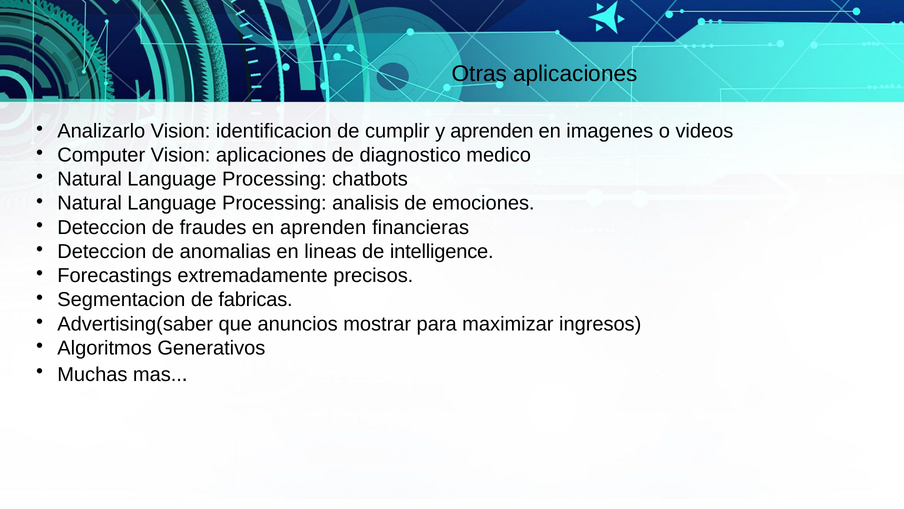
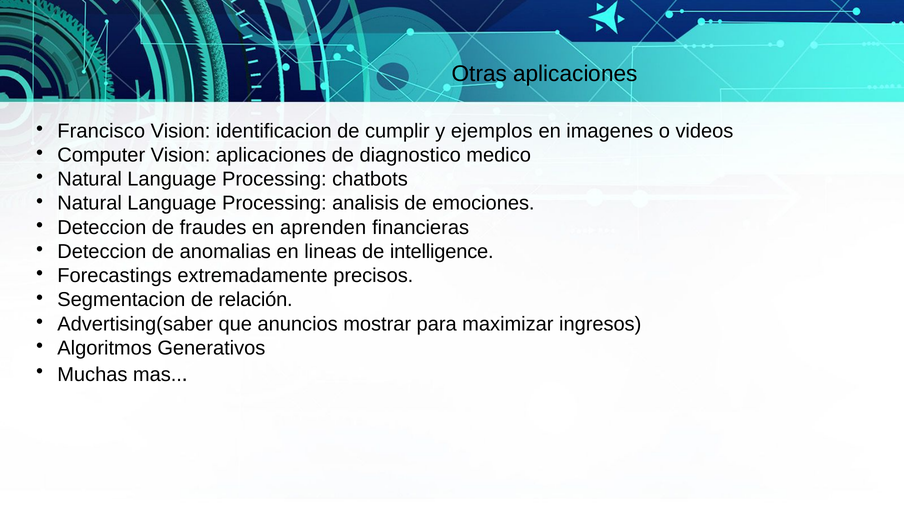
Analizarlo: Analizarlo -> Francisco (101, 131)
y aprenden: aprenden -> ejemplos (492, 131)
fabricas: fabricas -> relación (256, 299)
